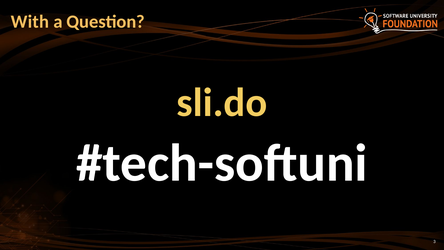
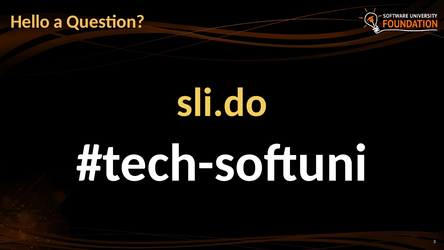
With: With -> Hello (30, 22)
